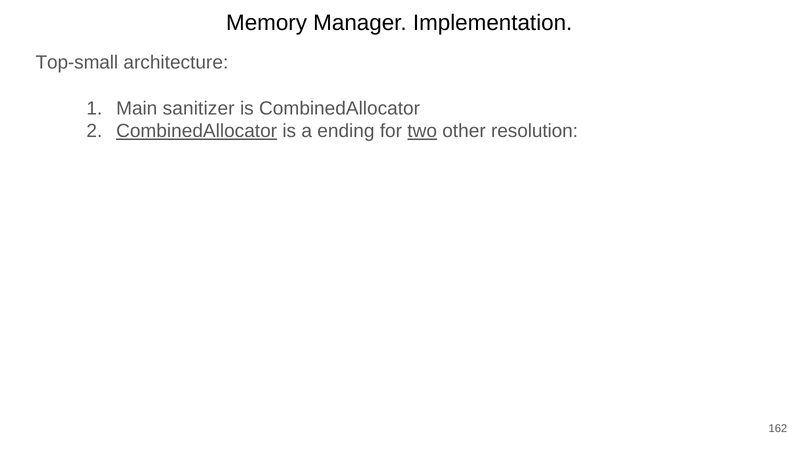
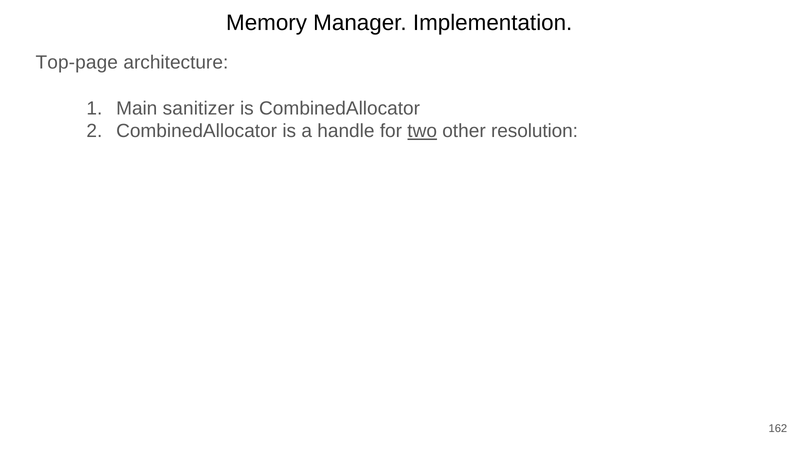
Top-small: Top-small -> Top-page (77, 63)
CombinedAllocator underline: present -> none (197, 131)
ending: ending -> handle (346, 131)
